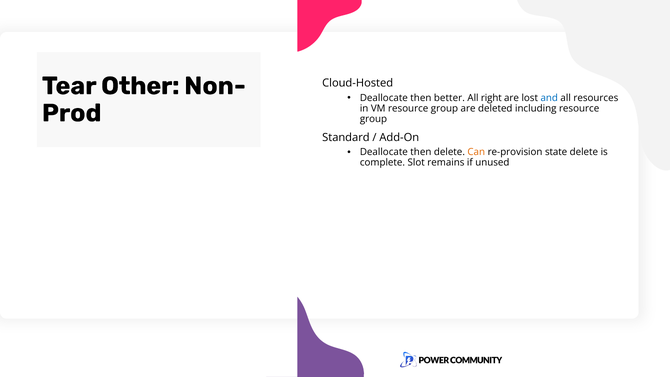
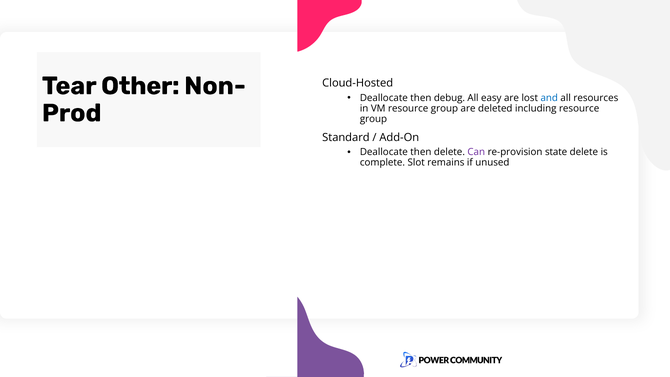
better: better -> debug (449, 98)
right: right -> easy (491, 98)
Can colour: orange -> purple (476, 152)
